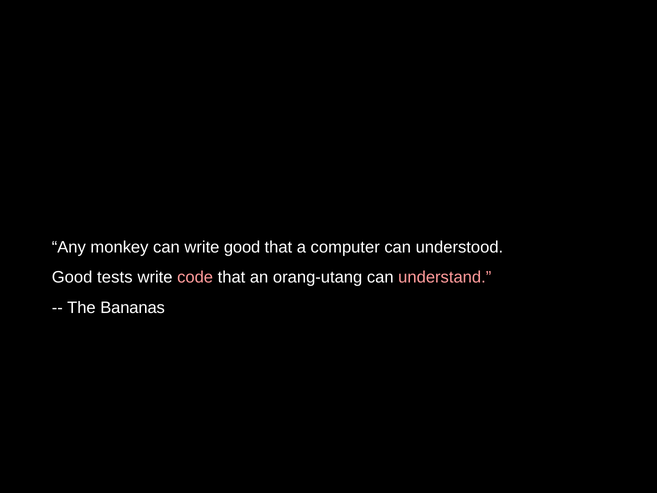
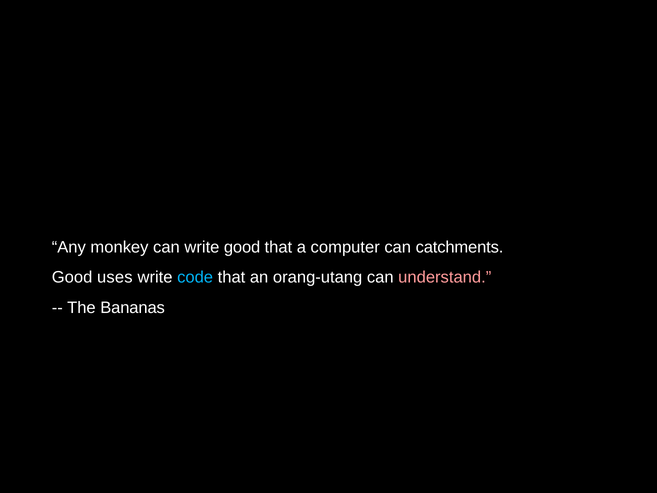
understood: understood -> catchments (459, 247)
tests: tests -> uses (115, 277)
code colour: pink -> light blue (195, 277)
